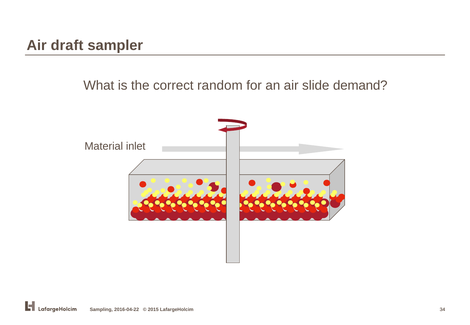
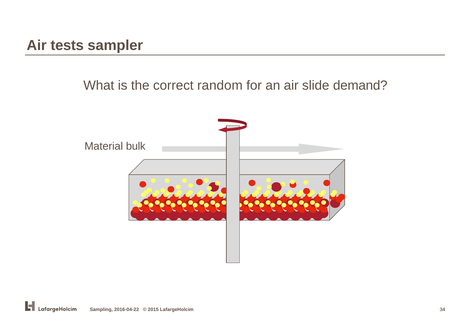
draft: draft -> tests (67, 45)
inlet: inlet -> bulk (136, 146)
